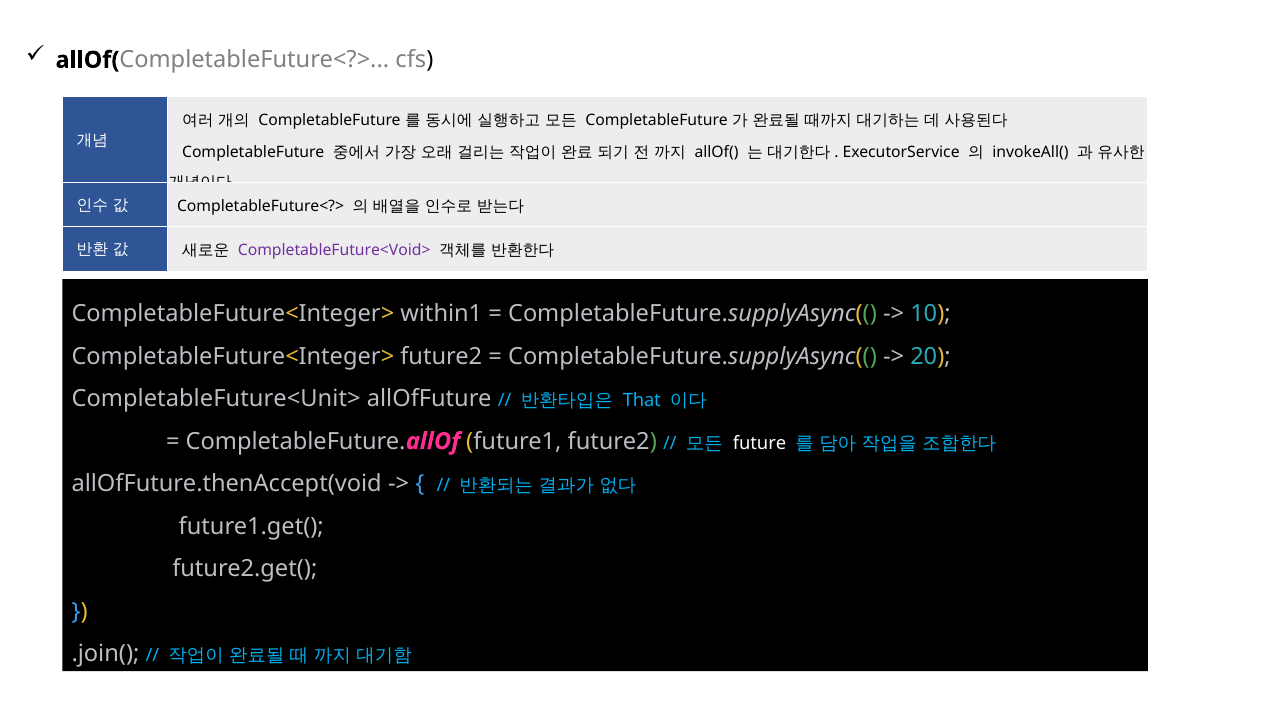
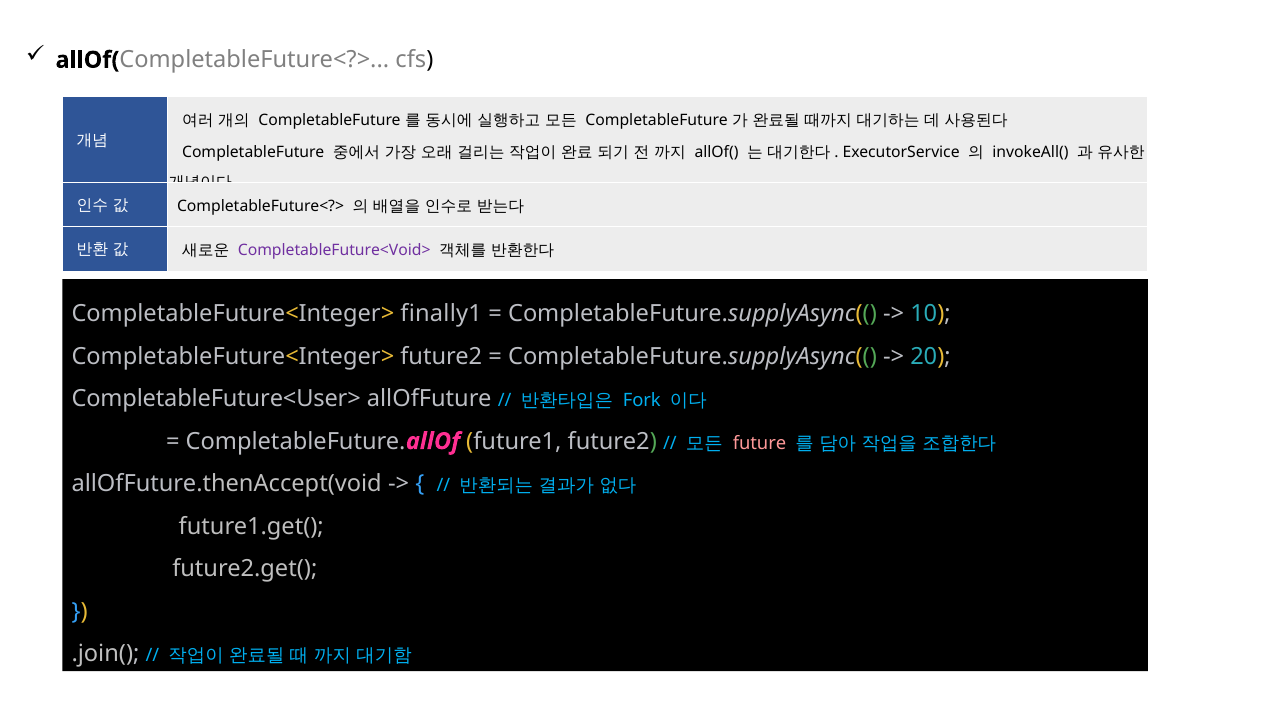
within1: within1 -> finally1 (441, 314)
CompletableFuture<Unit>: CompletableFuture<Unit> -> CompletableFuture<User> (216, 399)
That: That -> Fork (642, 401)
future colour: white -> pink (759, 443)
